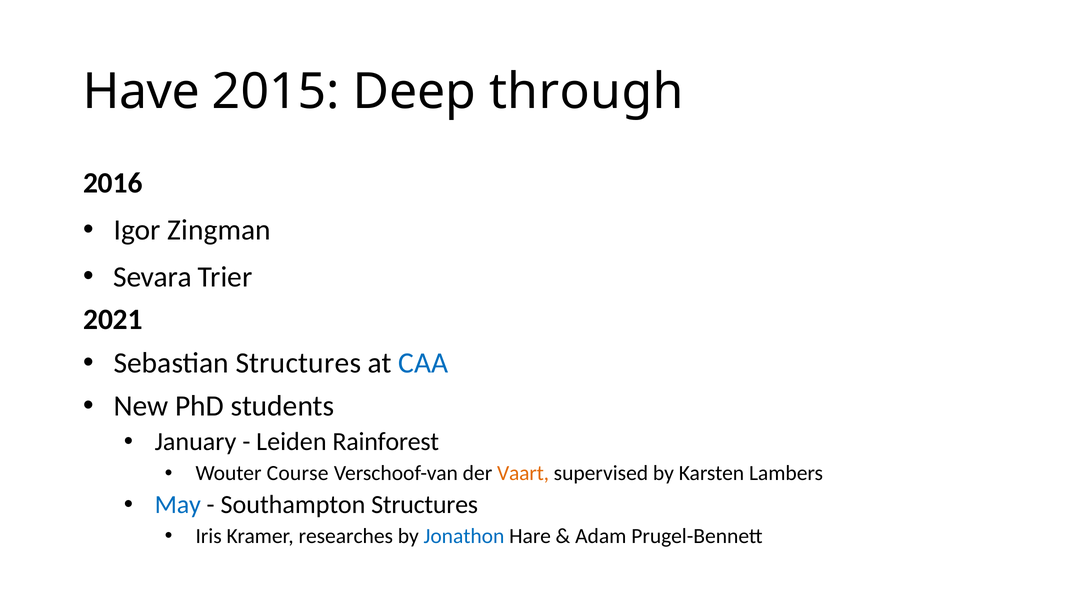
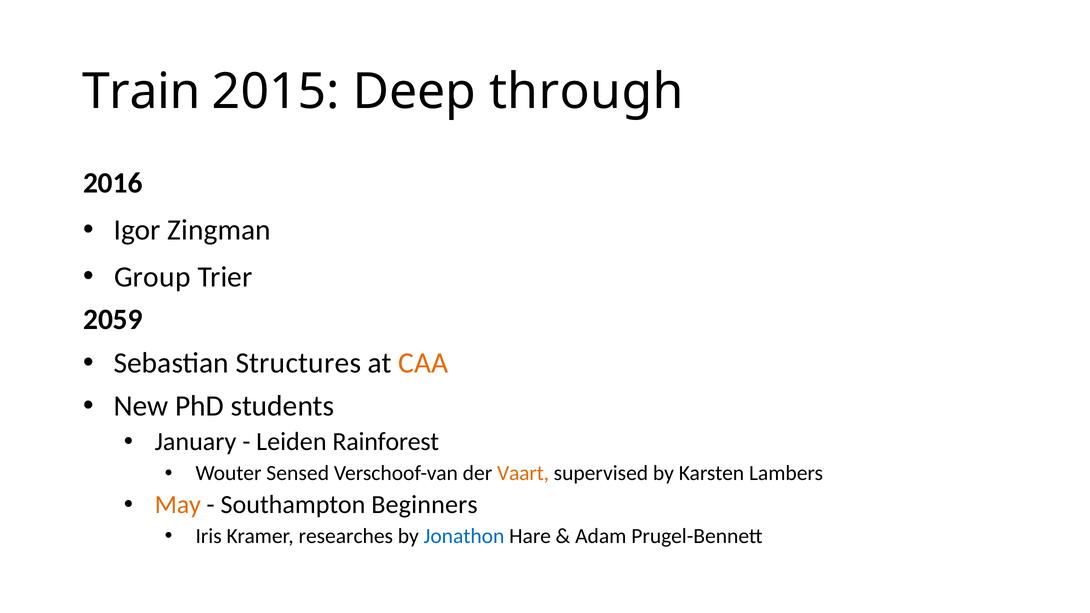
Have: Have -> Train (141, 92)
Sevara: Sevara -> Group (152, 277)
2021: 2021 -> 2059 (113, 320)
CAA colour: blue -> orange (423, 363)
Course: Course -> Sensed (298, 473)
May colour: blue -> orange (178, 505)
Southampton Structures: Structures -> Beginners (424, 505)
